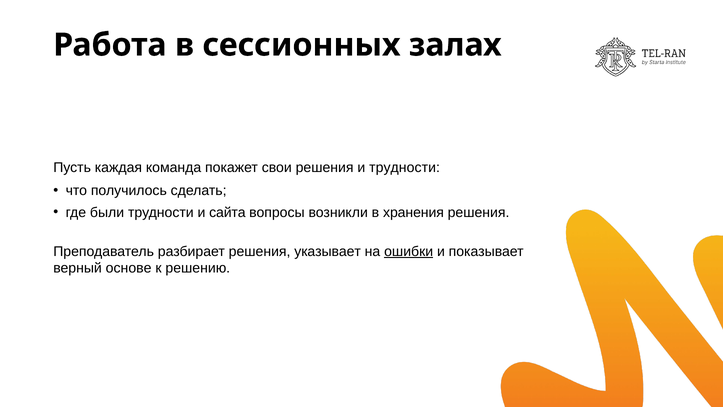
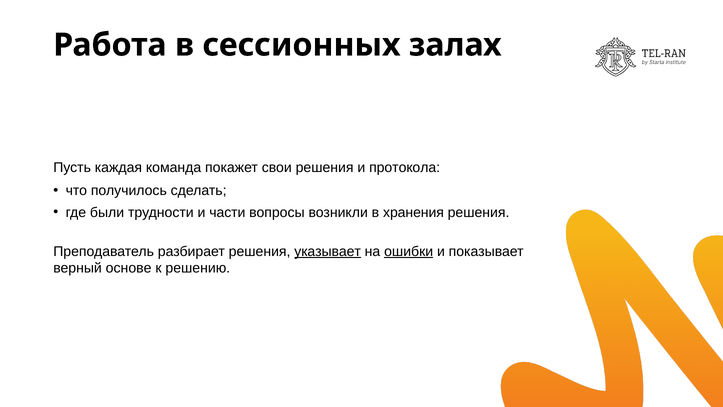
и трудности: трудности -> протокола (405, 168)
сайта: сайта -> части (227, 212)
указывает underline: none -> present (328, 251)
